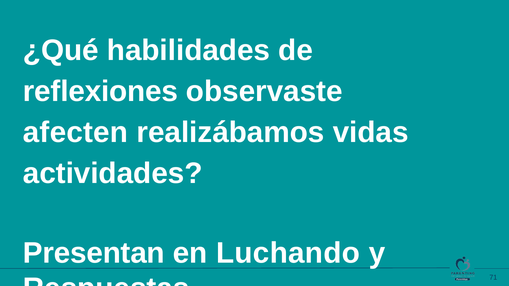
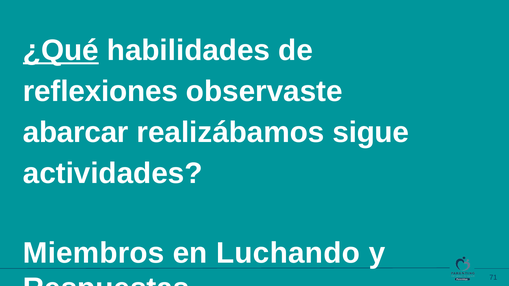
¿Qué underline: none -> present (61, 51)
afecten: afecten -> abarcar (76, 133)
vidas: vidas -> sigue (371, 133)
Presentan: Presentan -> Miembros (94, 253)
